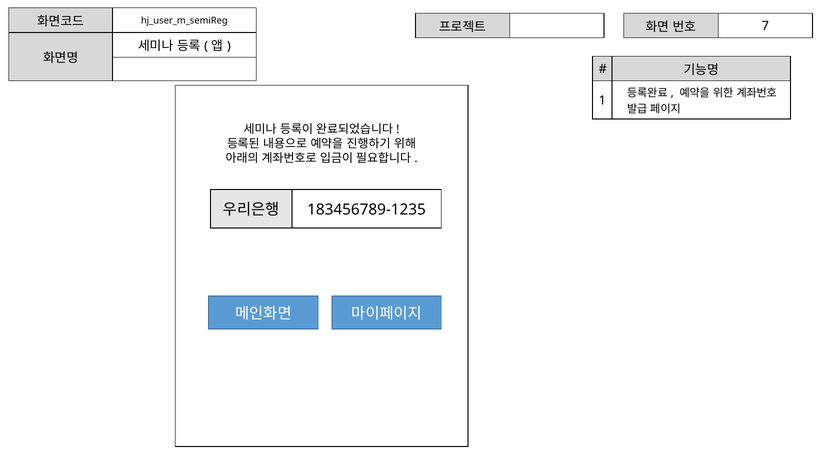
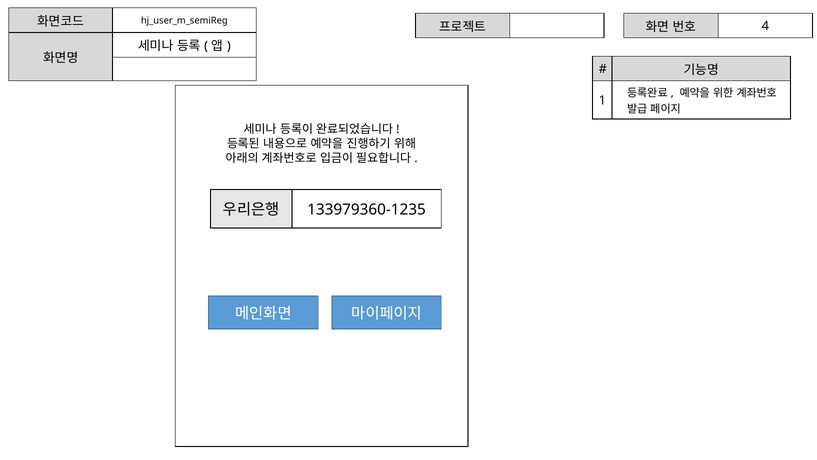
7: 7 -> 4 (765, 26)
183456789-1235: 183456789-1235 -> 133979360-1235 (367, 210)
